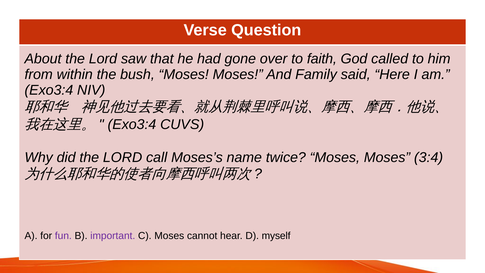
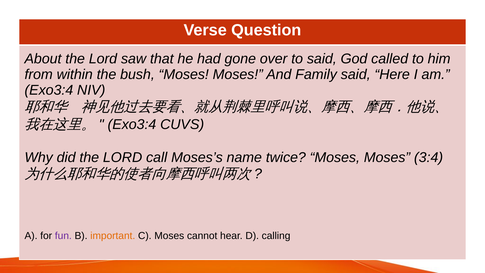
to faith: faith -> said (322, 59)
important colour: purple -> orange (113, 236)
myself: myself -> calling (276, 236)
